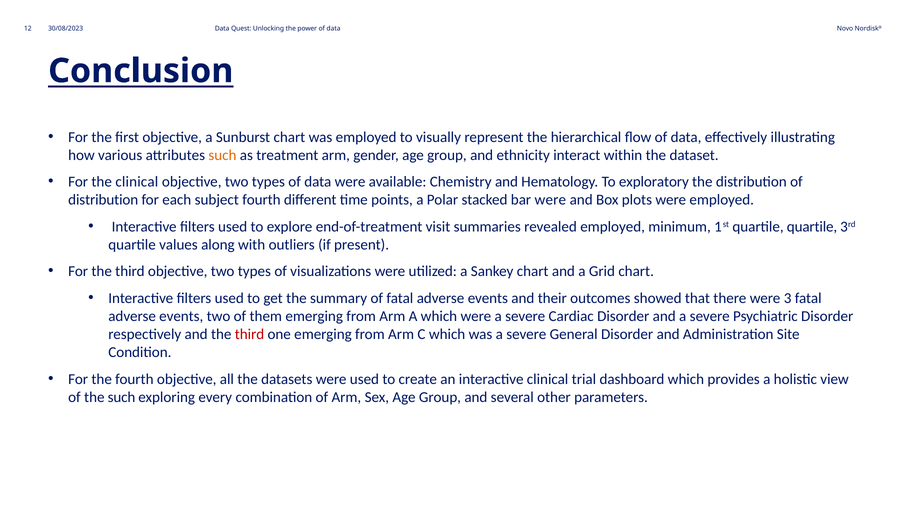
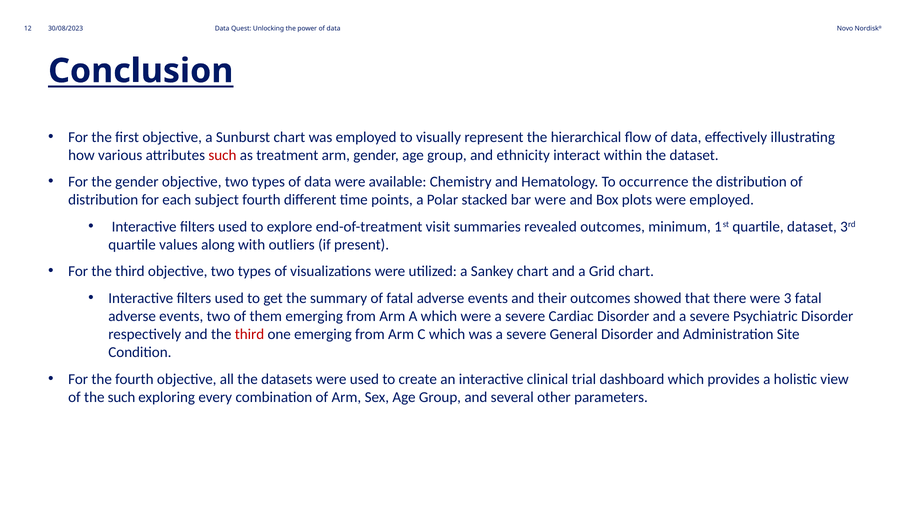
such colour: orange -> red (222, 155)
the clinical: clinical -> gender (137, 182)
exploratory: exploratory -> occurrence (654, 182)
revealed employed: employed -> outcomes (613, 226)
quartile quartile: quartile -> dataset (812, 226)
